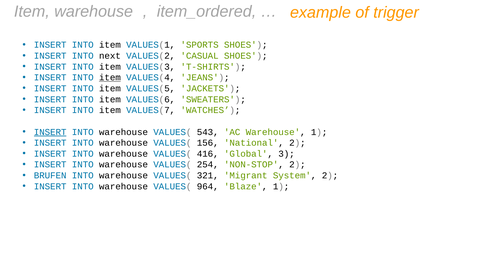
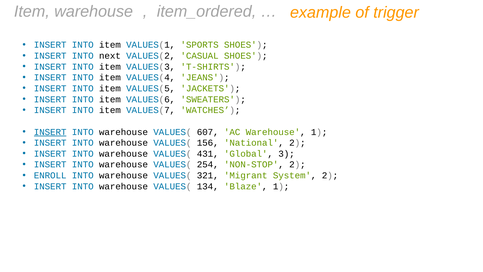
item underline: present -> none (110, 78)
543: 543 -> 607 (208, 132)
416: 416 -> 431 (208, 154)
BRUFEN: BRUFEN -> ENROLL (50, 175)
964: 964 -> 134 (208, 186)
